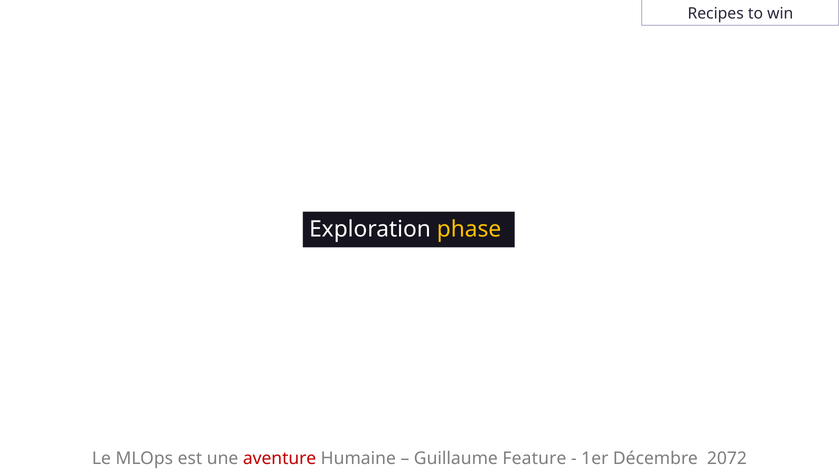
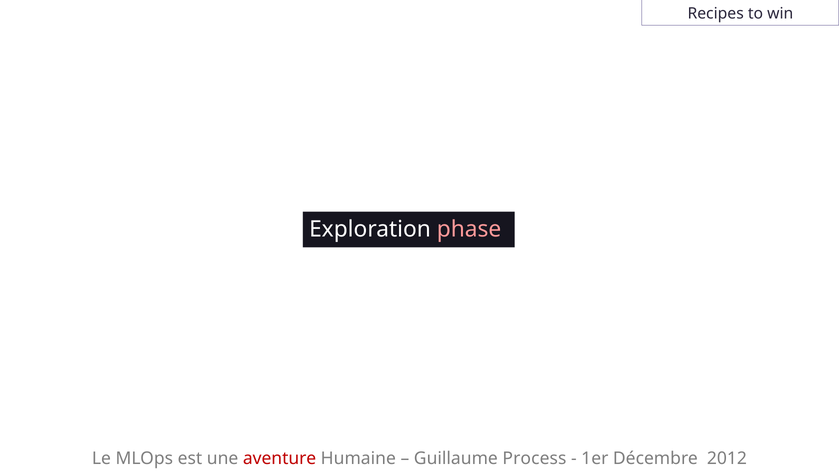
phase colour: yellow -> pink (469, 229)
Feature: Feature -> Process (534, 458)
2072: 2072 -> 2012 (727, 458)
